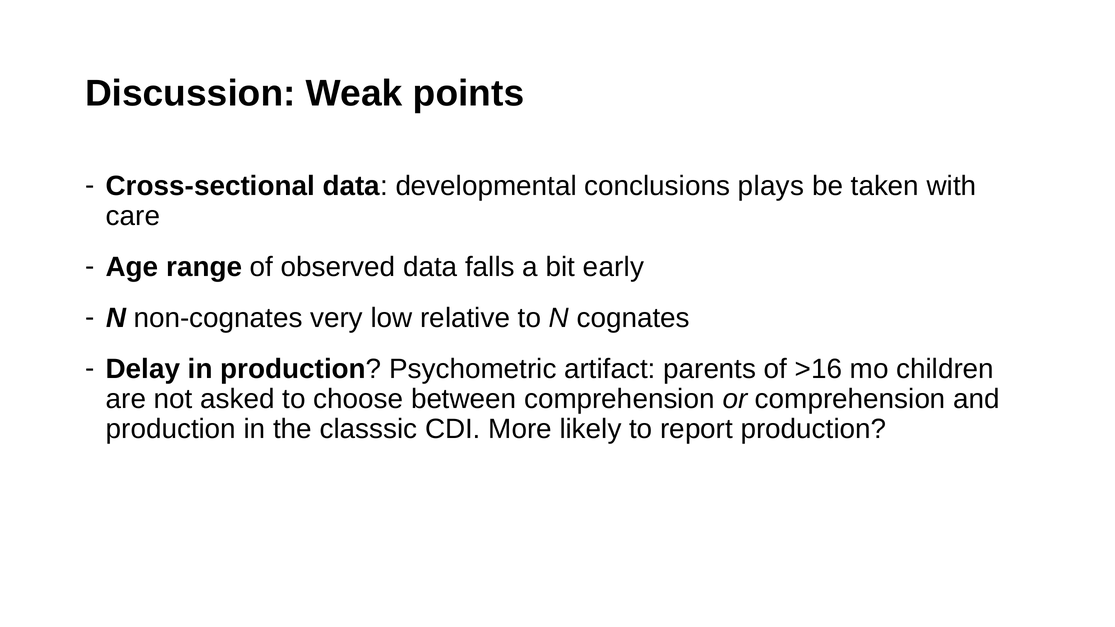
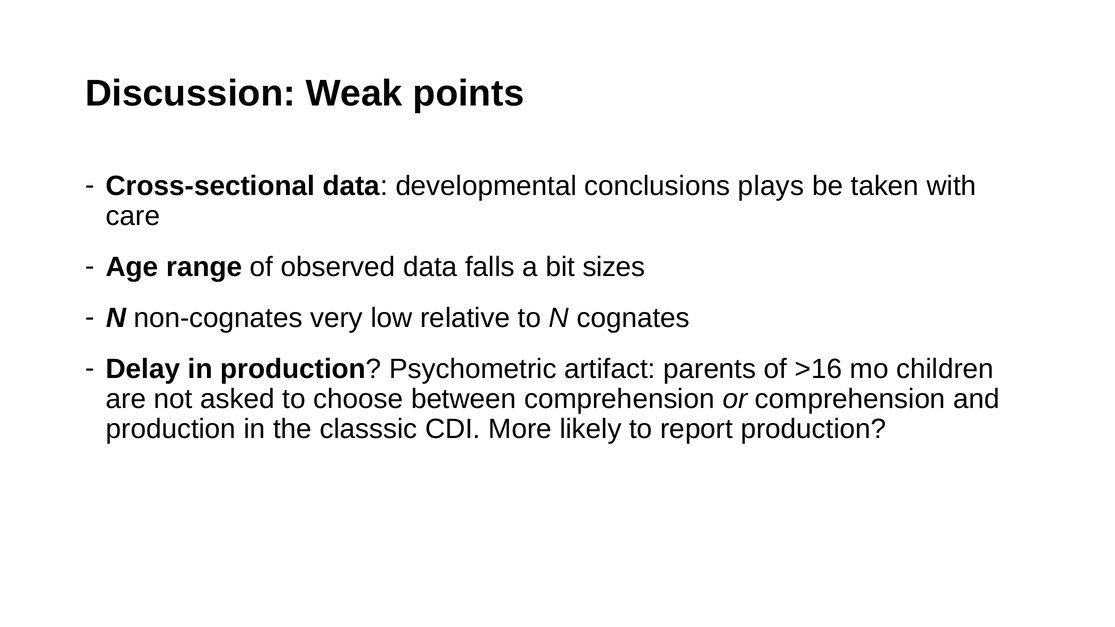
early: early -> sizes (614, 267)
